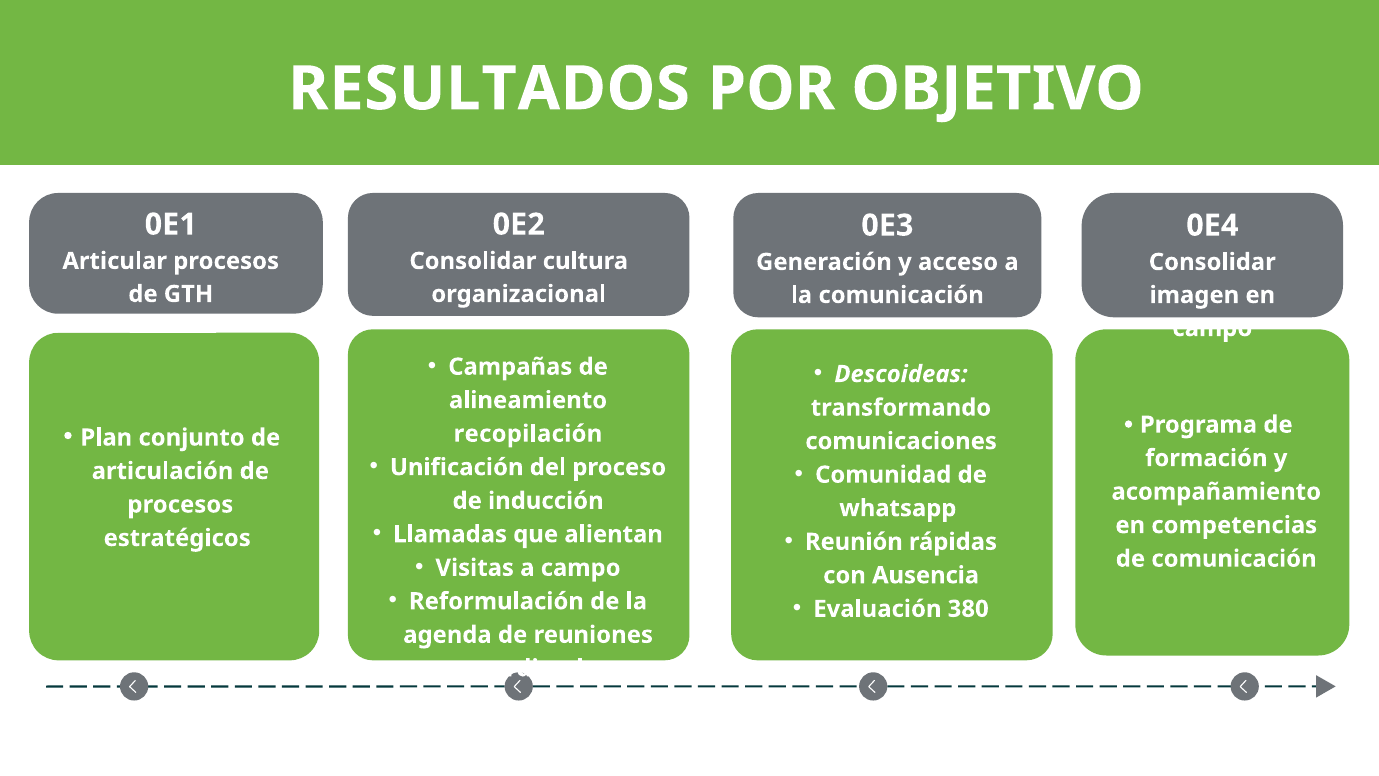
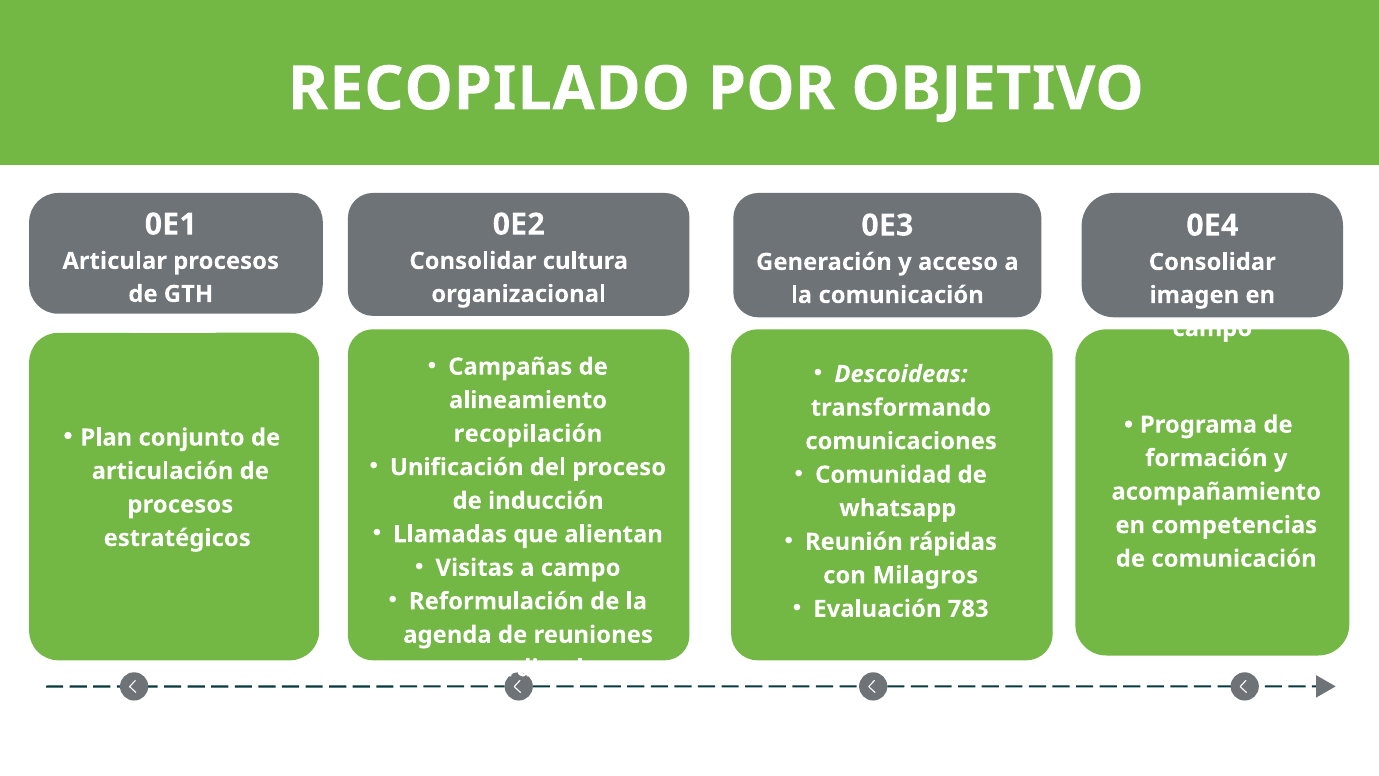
RESULTADOS: RESULTADOS -> RECOPILADO (489, 89)
Ausencia: Ausencia -> Milagros (925, 575)
380: 380 -> 783 (968, 609)
